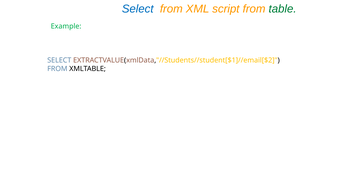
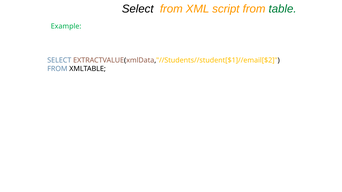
Select colour: blue -> black (138, 9)
